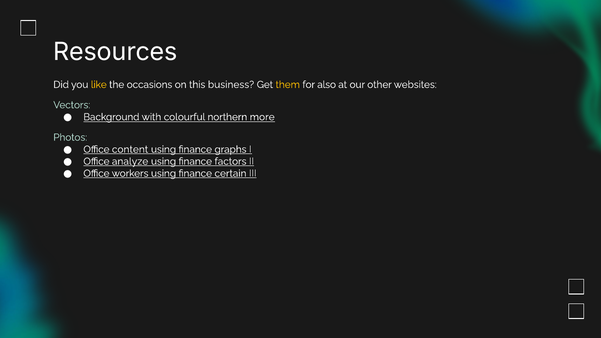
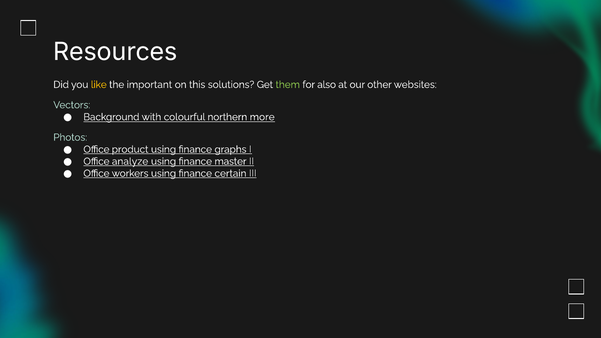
occasions: occasions -> important (149, 85)
business: business -> solutions (231, 85)
them colour: yellow -> light green (288, 85)
content: content -> product (130, 149)
factors: factors -> master (231, 161)
